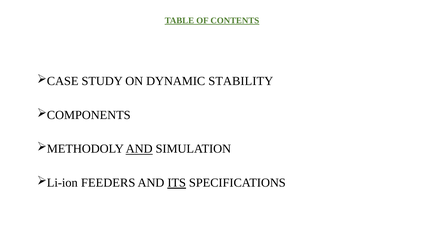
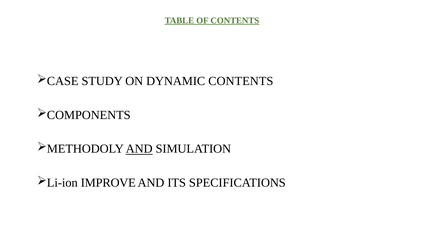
DYNAMIC STABILITY: STABILITY -> CONTENTS (241, 81)
FEEDERS: FEEDERS -> IMPROVE (108, 183)
ITS underline: present -> none (177, 183)
